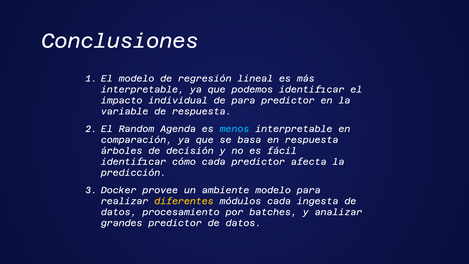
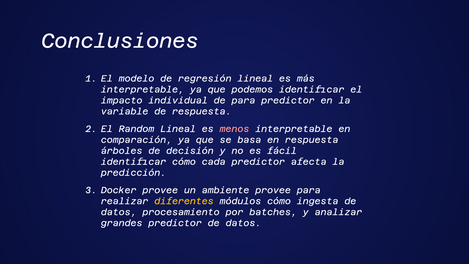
Random Agenda: Agenda -> Lineal (178, 129)
menos colour: light blue -> pink (234, 129)
ambiente modelo: modelo -> provee (273, 190)
módulos cada: cada -> cómo (279, 201)
